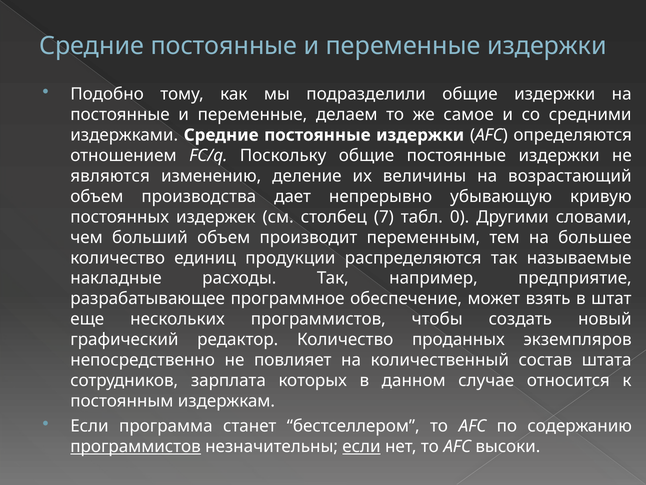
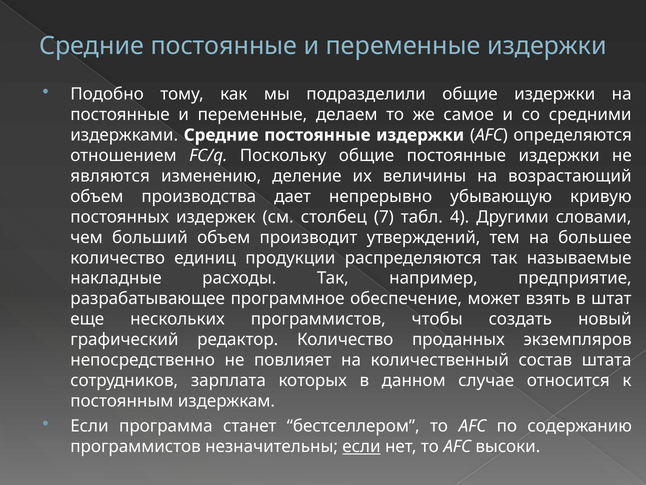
0: 0 -> 4 (460, 217)
переменным: переменным -> утверждений (424, 237)
программистов underline: present -> none (136, 446)
